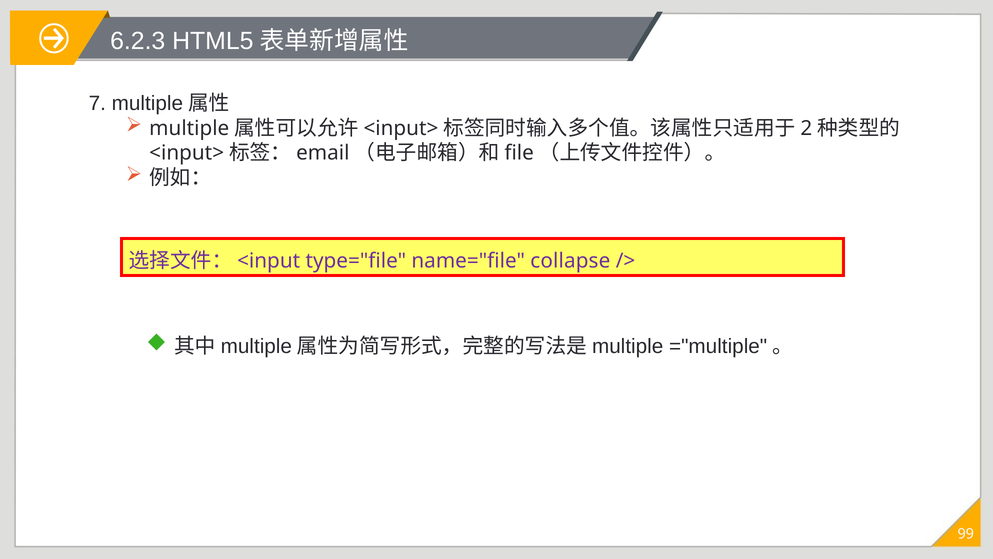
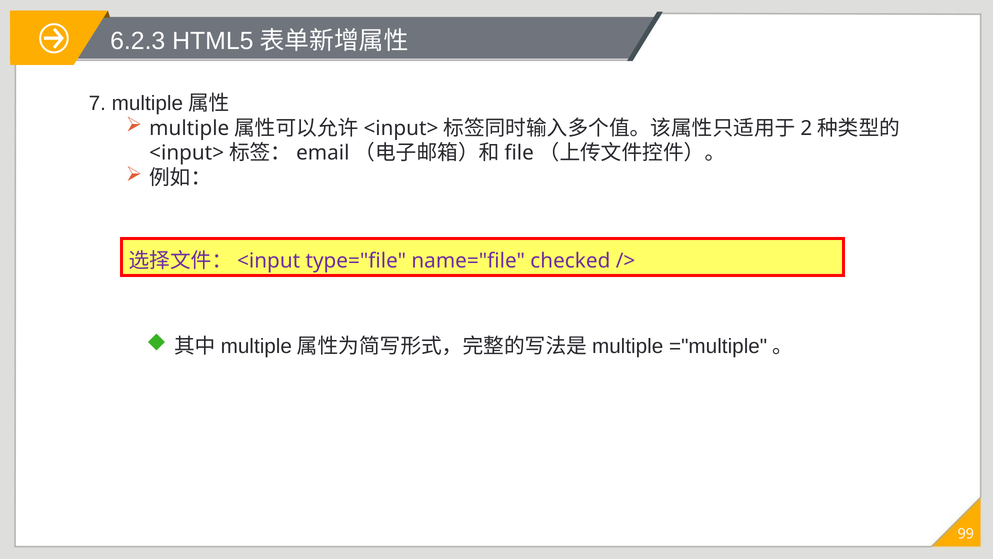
collapse: collapse -> checked (570, 261)
